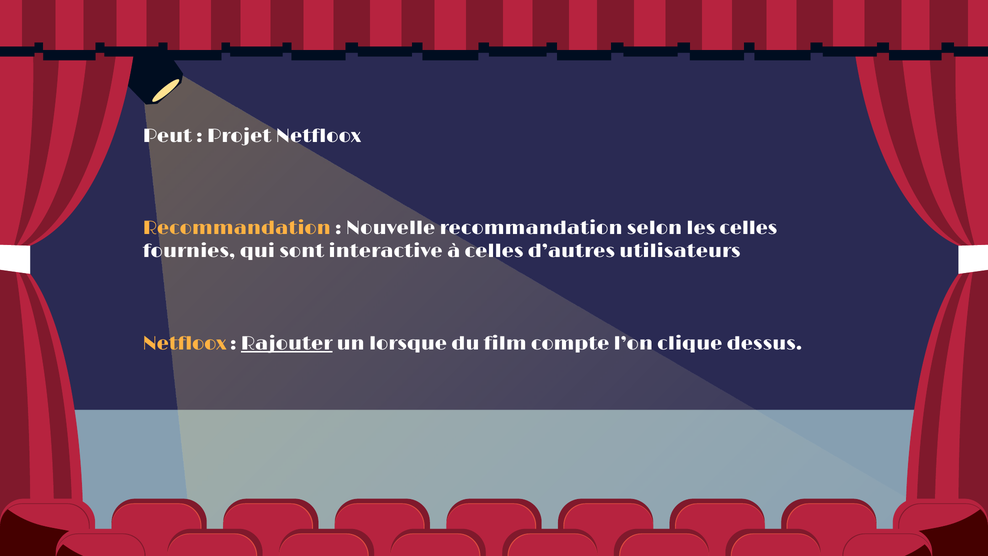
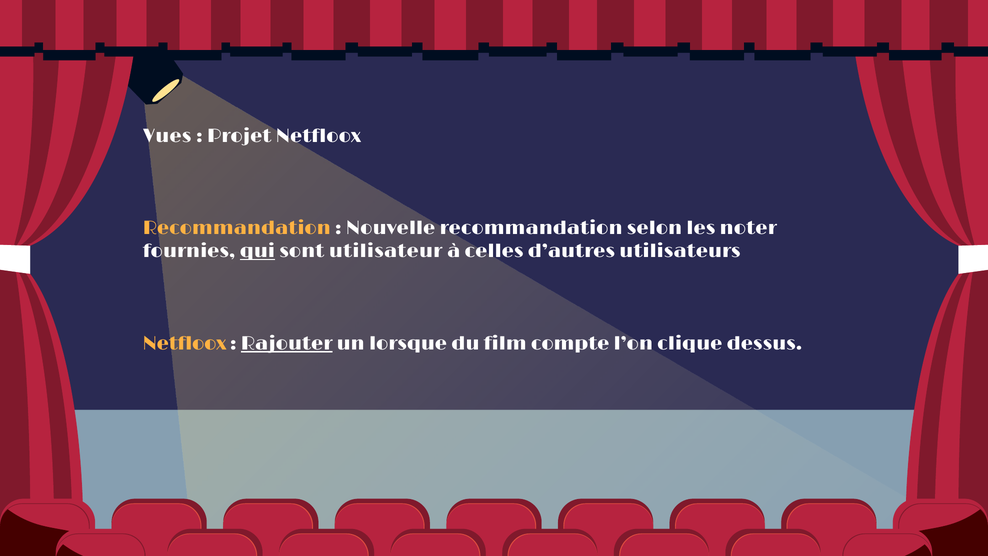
Peut: Peut -> Vues (167, 136)
les celles: celles -> noter (748, 228)
qui underline: none -> present (257, 251)
interactive: interactive -> utilisateur (386, 251)
